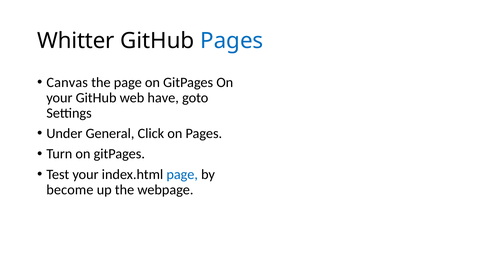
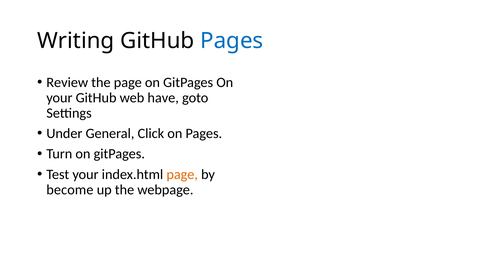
Whitter: Whitter -> Writing (76, 41)
Canvas: Canvas -> Review (67, 83)
page colour: blue -> orange (182, 175)
